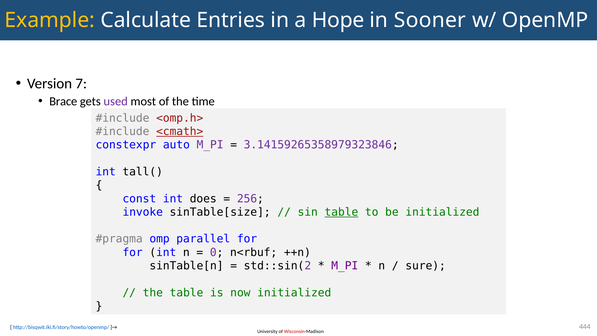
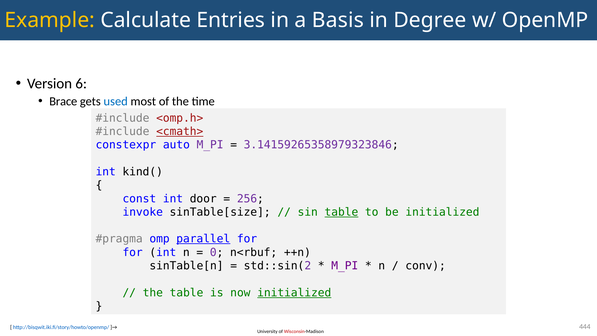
Hope: Hope -> Basis (338, 20)
Sooner: Sooner -> Degree (430, 20)
7: 7 -> 6 (81, 83)
used colour: purple -> blue (116, 101)
tall(: tall( -> kind( (143, 172)
does: does -> door (203, 199)
parallel underline: none -> present (203, 239)
sure: sure -> conv (426, 266)
initialized underline: none -> present (294, 293)
